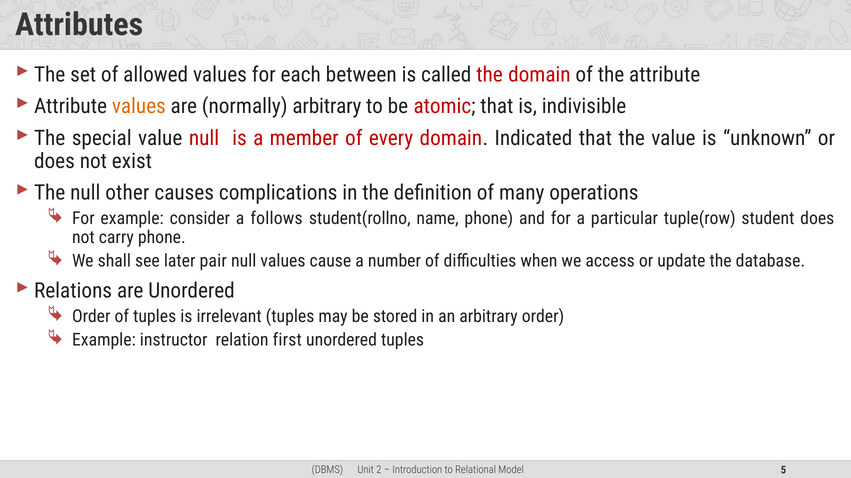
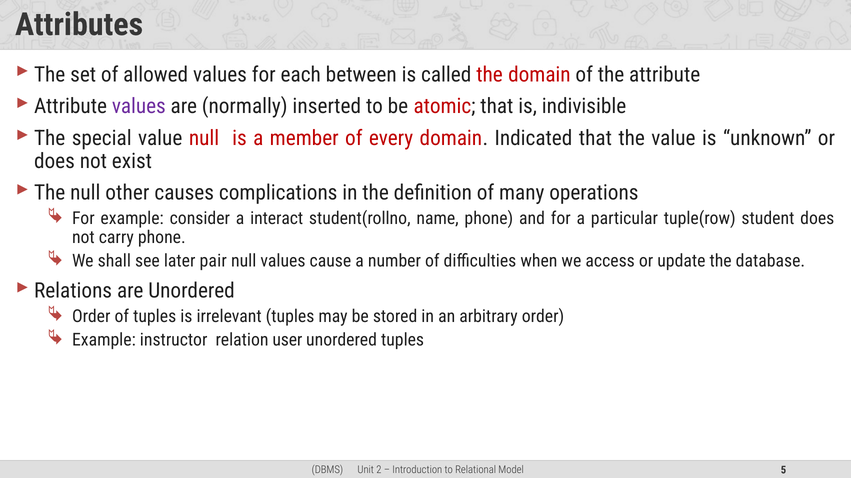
values colour: orange -> purple (139, 107)
normally arbitrary: arbitrary -> inserted (327, 107)
follows: follows -> interact (277, 219)
first: first -> user (287, 340)
